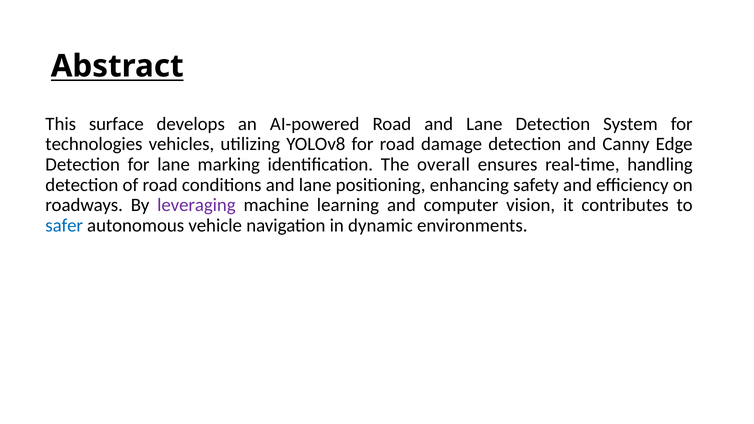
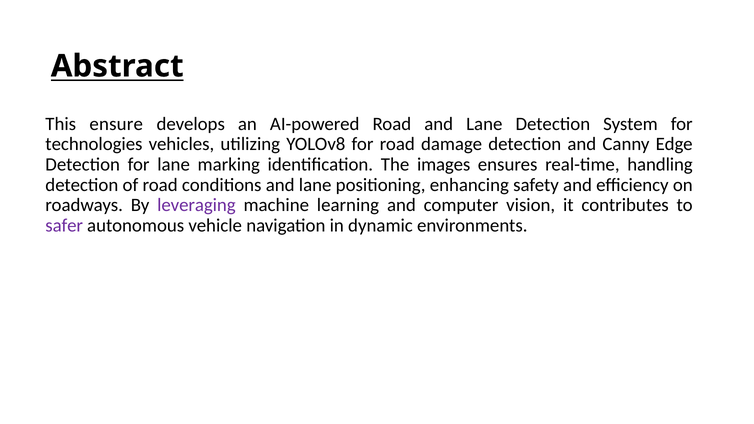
surface: surface -> ensure (116, 124)
overall: overall -> images (444, 165)
safer colour: blue -> purple (64, 226)
